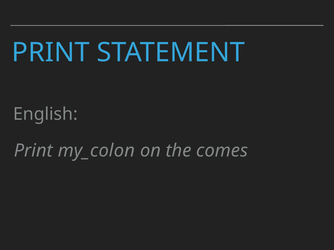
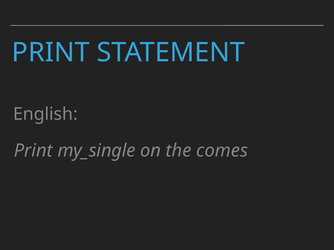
my_colon: my_colon -> my_single (97, 151)
